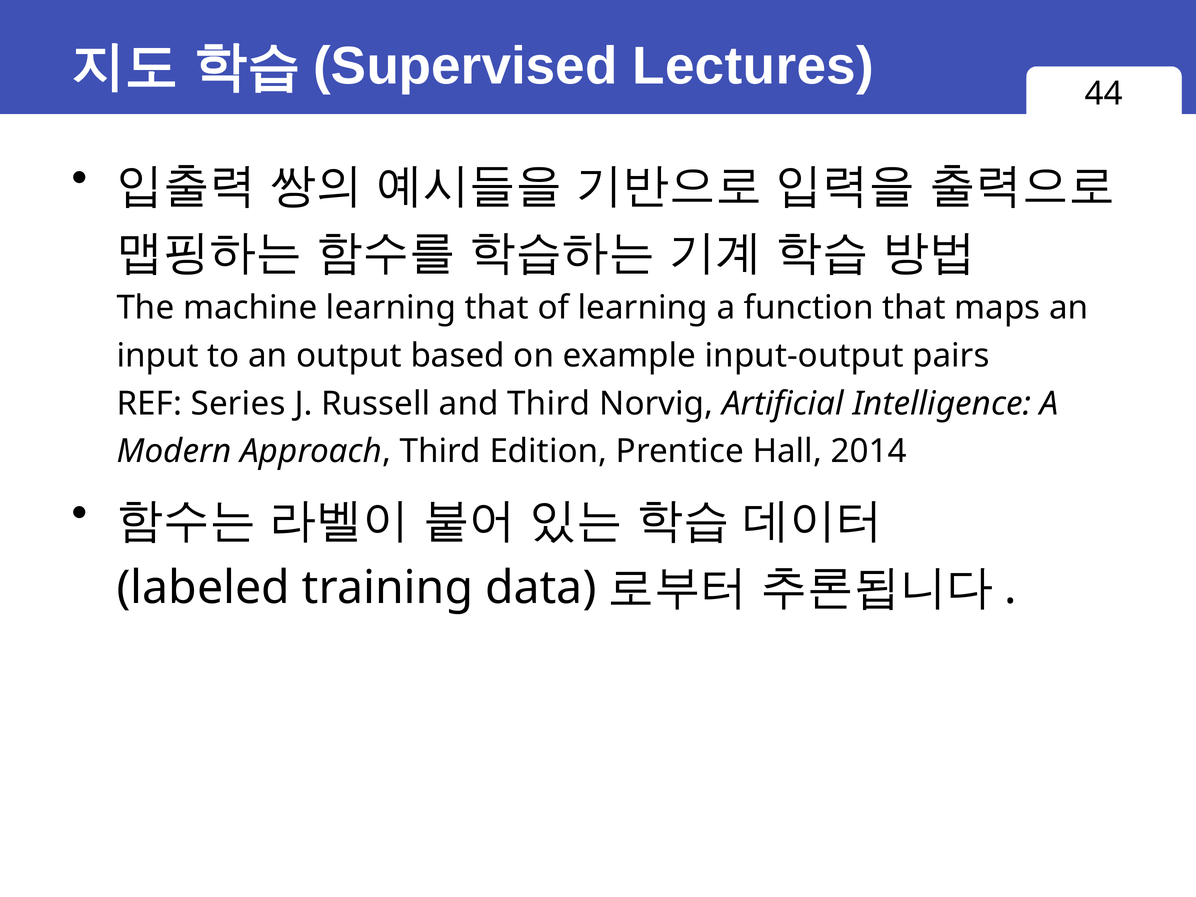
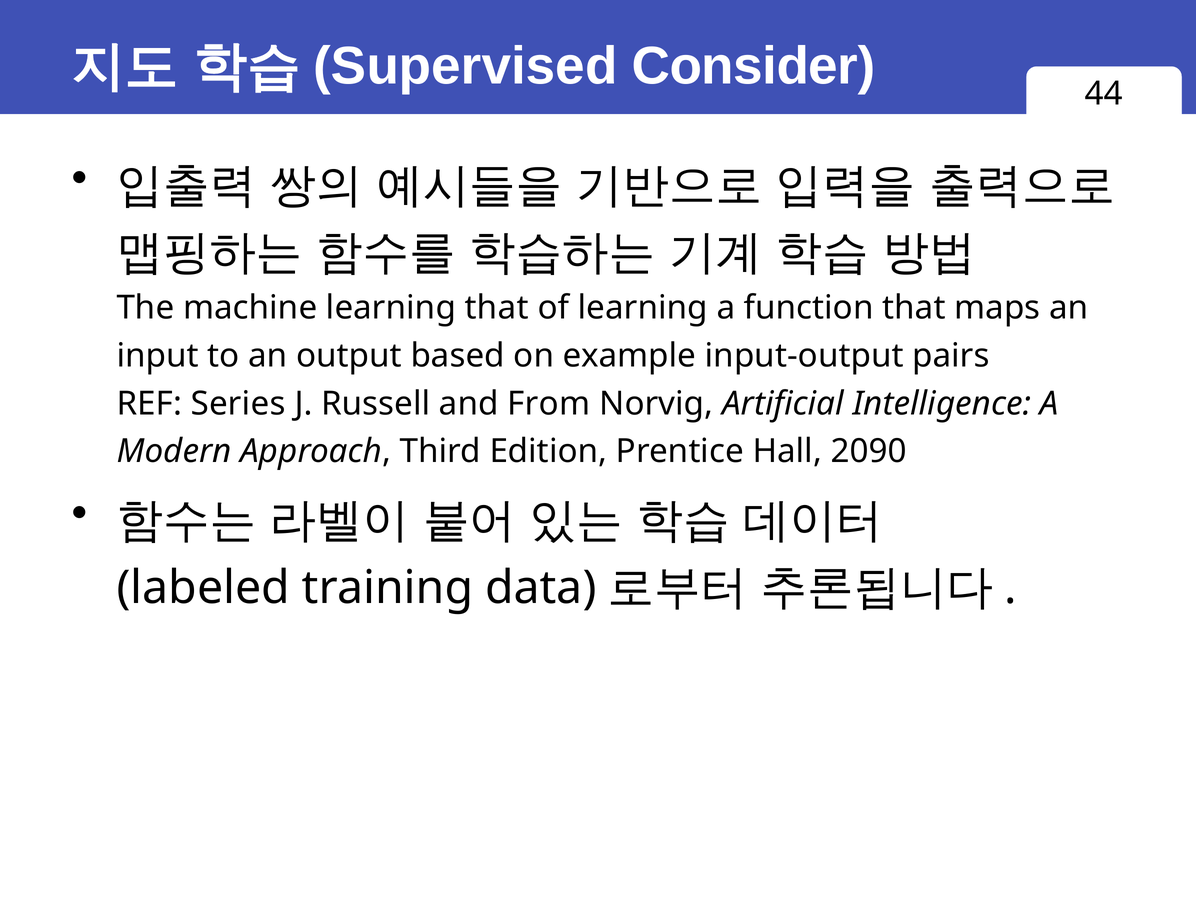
Lectures: Lectures -> Consider (754, 66)
and Third: Third -> From (549, 404)
2014: 2014 -> 2090 (869, 451)
